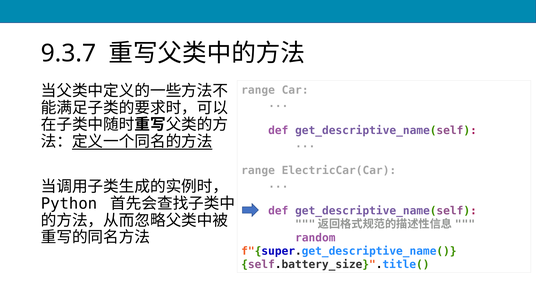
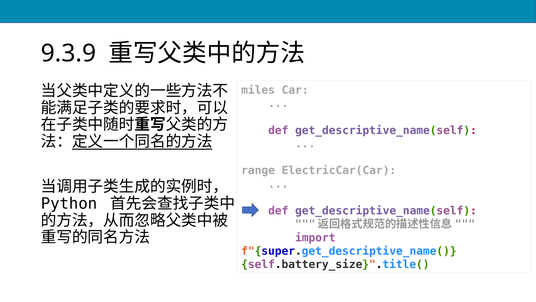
9.3.7: 9.3.7 -> 9.3.9 (69, 53)
range: range -> miles (258, 90)
random: random -> import (315, 237)
